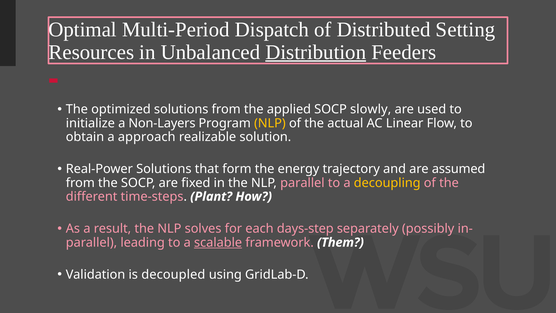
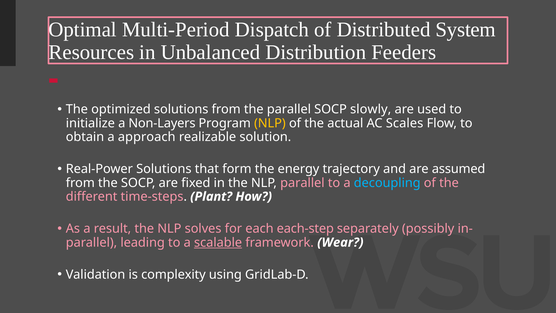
Setting: Setting -> System (466, 30)
Distribution underline: present -> none (316, 52)
the applied: applied -> parallel (289, 109)
Linear: Linear -> Scales (405, 123)
decoupling colour: yellow -> light blue (387, 183)
days-step: days-step -> each-step (305, 229)
Them: Them -> Wear (340, 242)
decoupled: decoupled -> complexity (173, 274)
